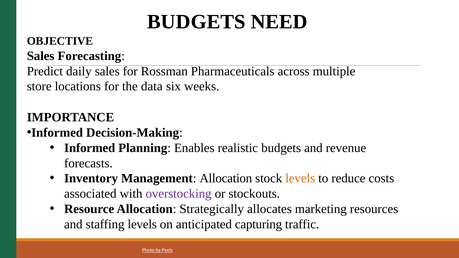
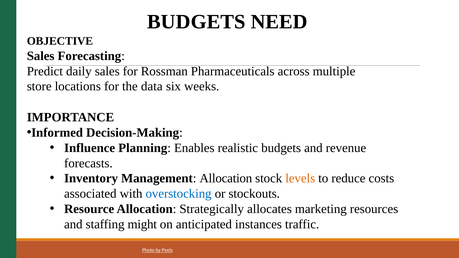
Informed: Informed -> Influence (90, 148)
overstocking colour: purple -> blue (179, 194)
staffing levels: levels -> might (142, 224)
capturing: capturing -> instances (258, 224)
